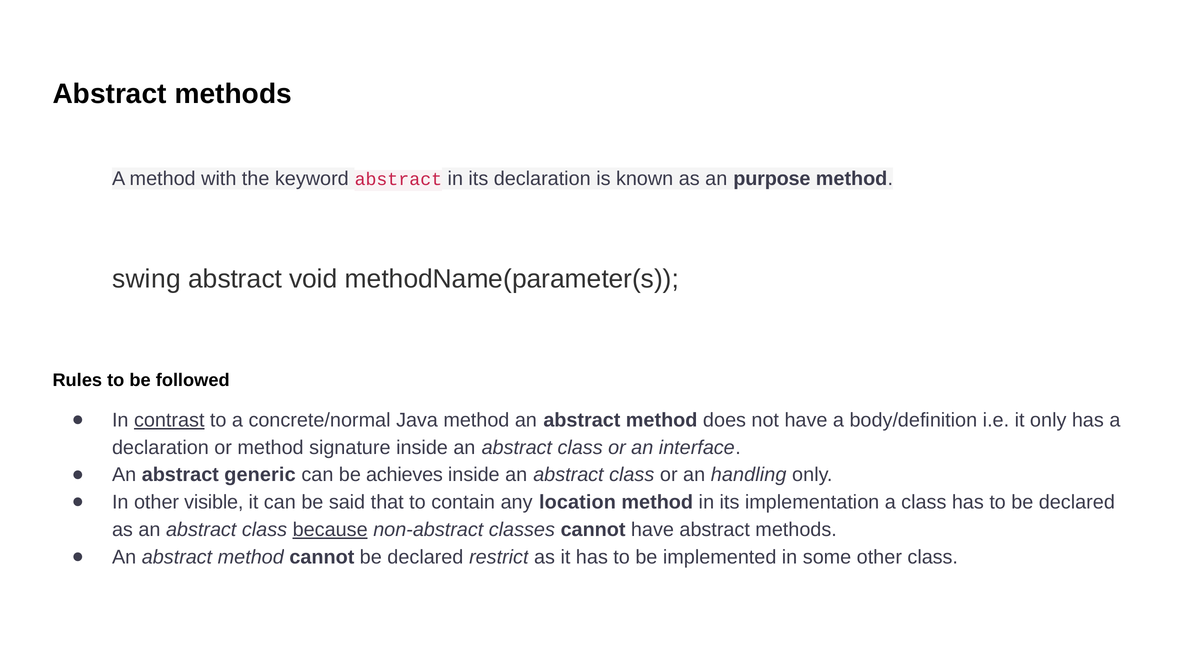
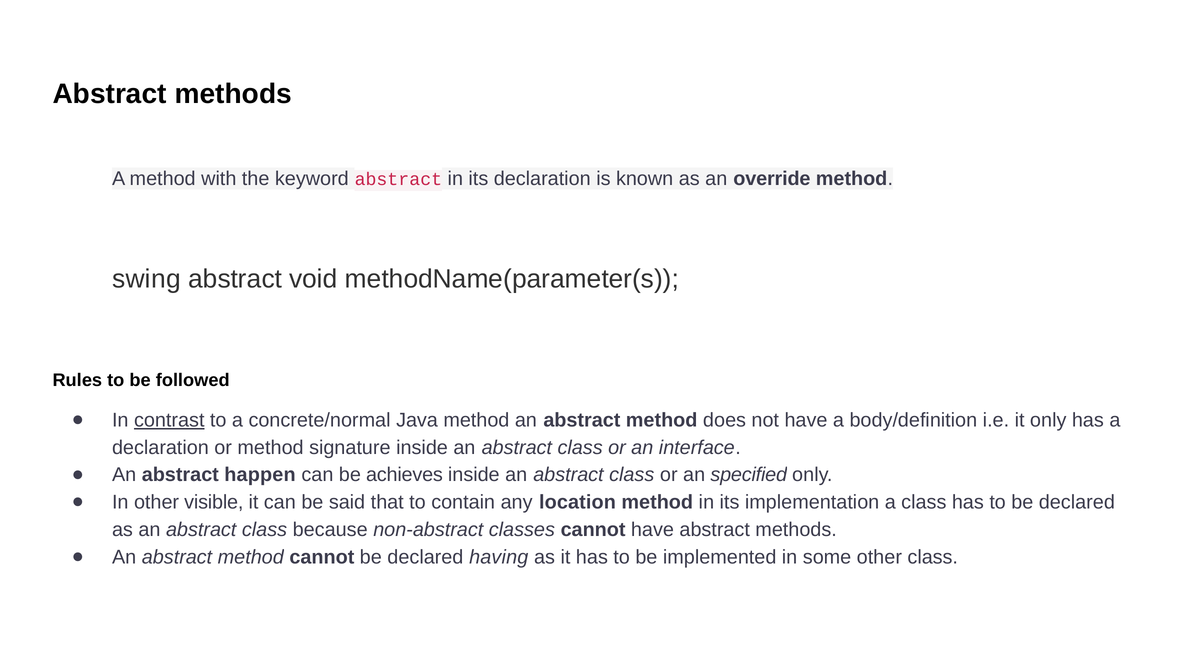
purpose: purpose -> override (772, 179)
generic: generic -> happen (260, 475)
handling: handling -> specified (749, 475)
because underline: present -> none (330, 530)
restrict: restrict -> having (499, 557)
